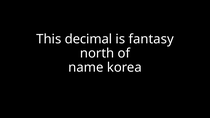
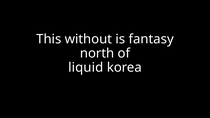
decimal: decimal -> without (88, 39)
name: name -> liquid (86, 68)
